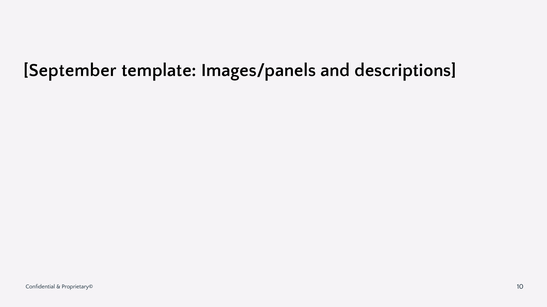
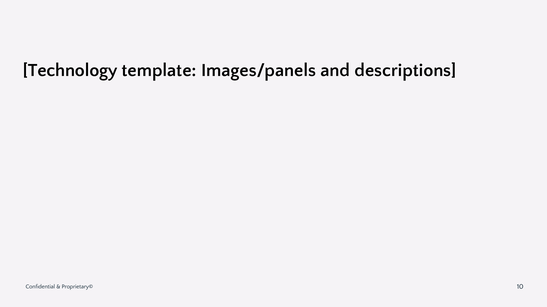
September: September -> Technology (70, 70)
